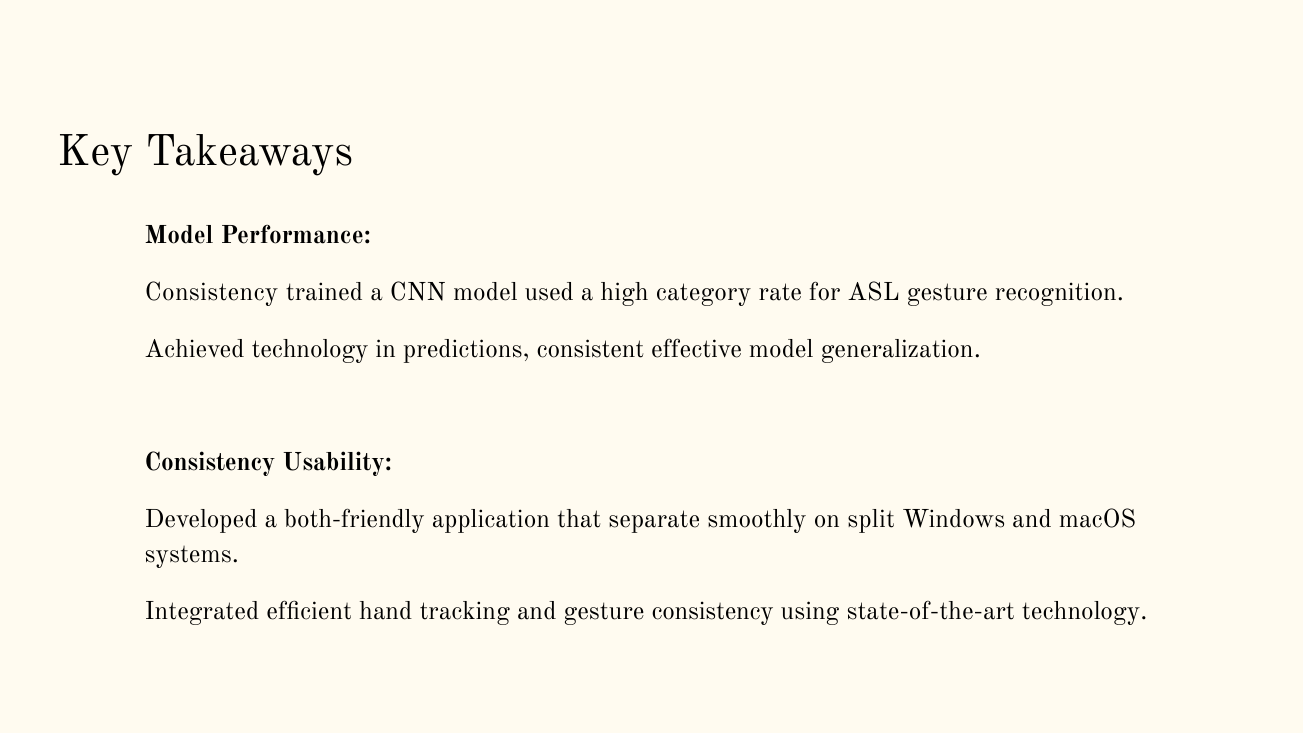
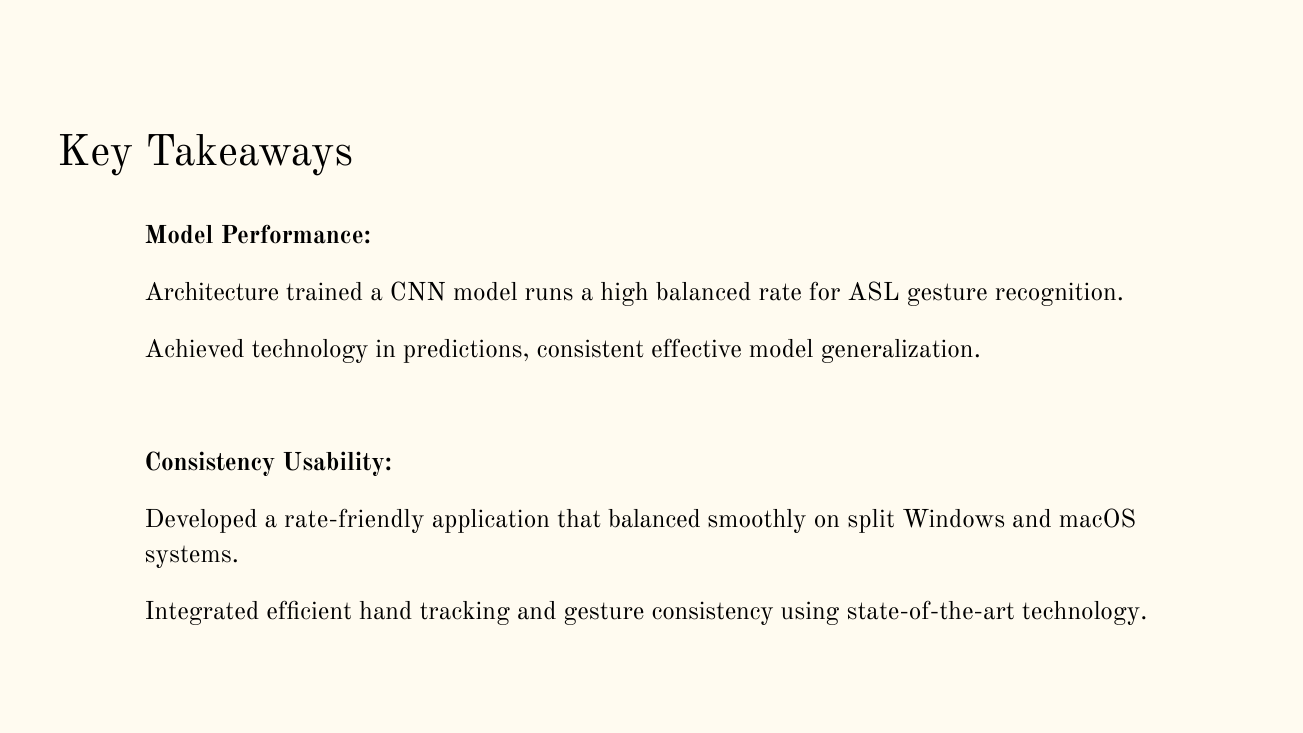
Consistency: Consistency -> Architecture (212, 292)
used: used -> runs (549, 292)
high category: category -> balanced (704, 292)
both-friendly: both-friendly -> rate-friendly (354, 519)
that separate: separate -> balanced (654, 519)
